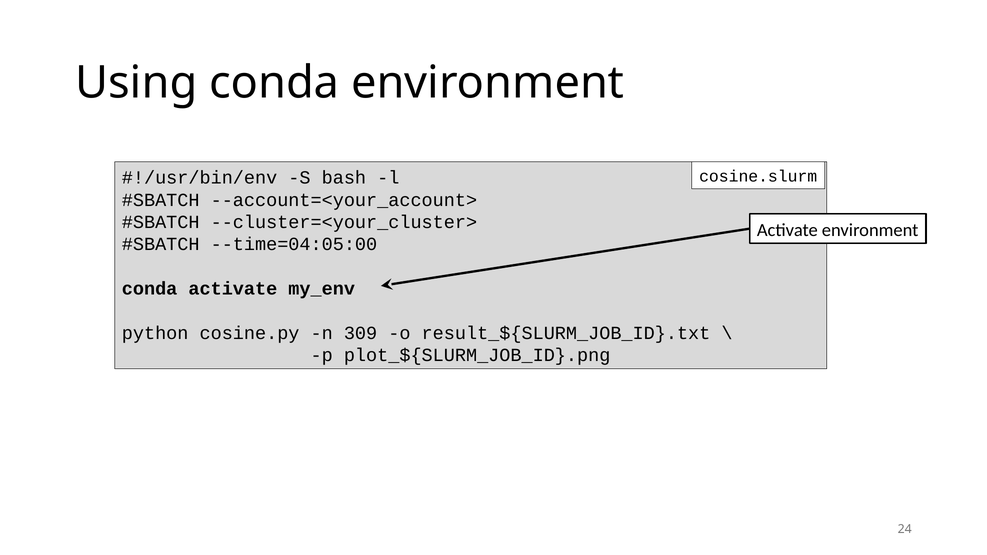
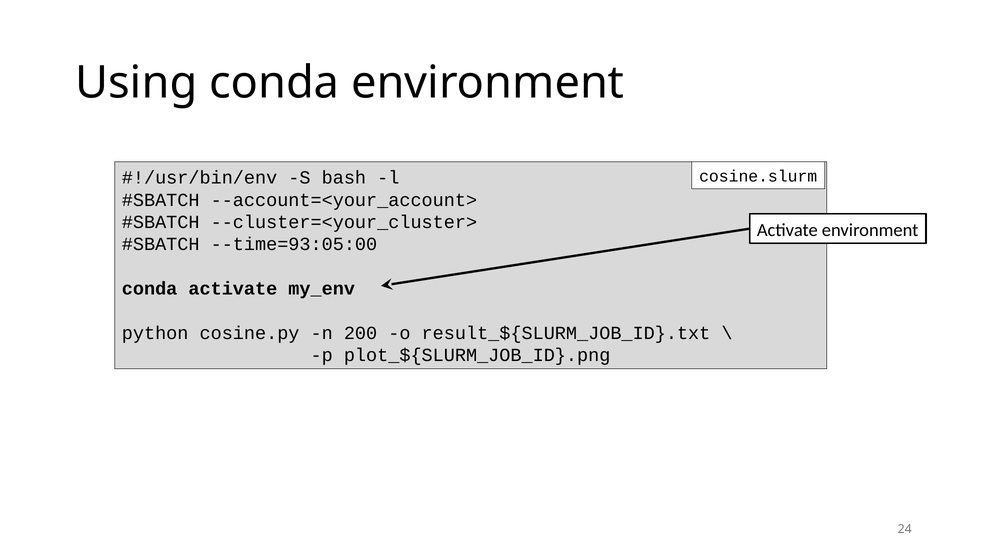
--time=04:05:00: --time=04:05:00 -> --time=93:05:00 (294, 244)
309: 309 -> 200 (361, 333)
